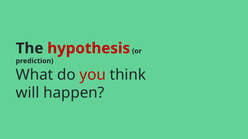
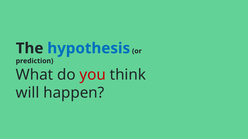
hypothesis colour: red -> blue (89, 48)
